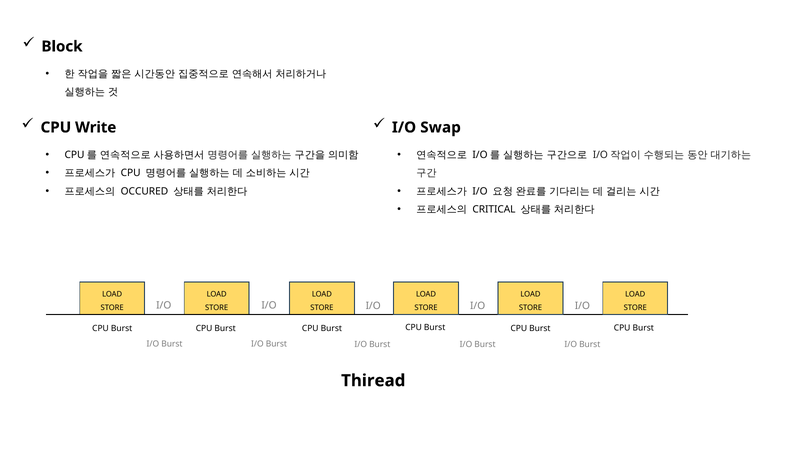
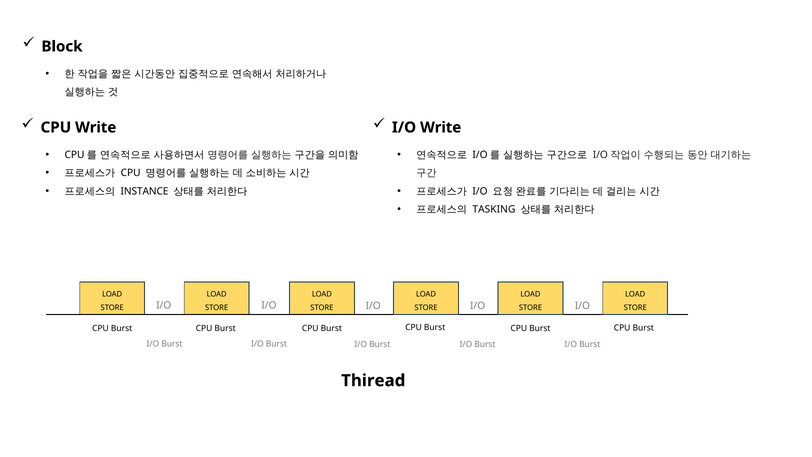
I/O Swap: Swap -> Write (441, 127)
OCCURED: OCCURED -> INSTANCE (145, 191)
CRITICAL: CRITICAL -> TASKING (494, 209)
